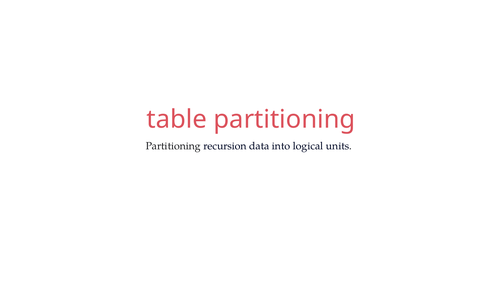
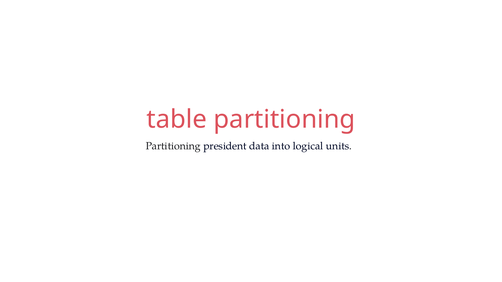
recursion: recursion -> president (225, 146)
